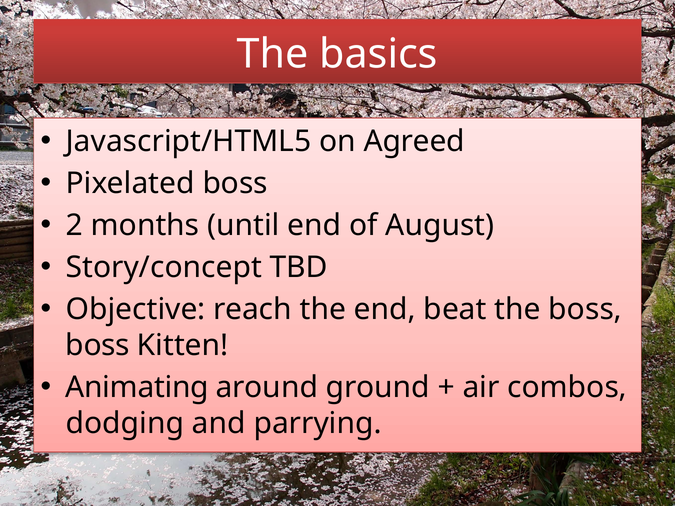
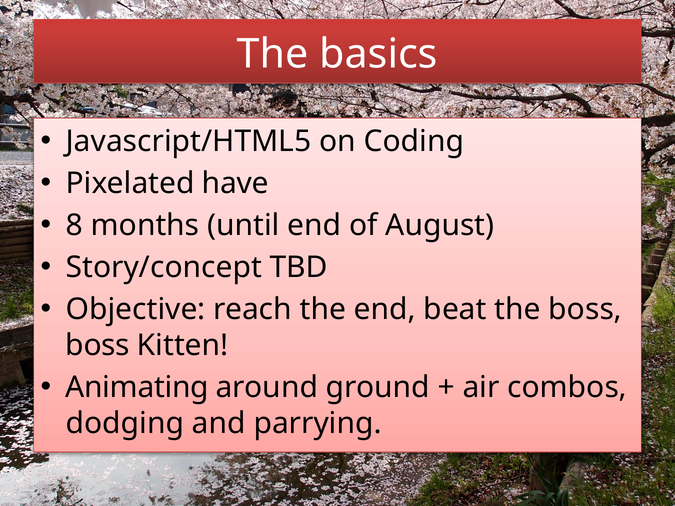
Agreed: Agreed -> Coding (414, 142)
Pixelated boss: boss -> have (235, 184)
2: 2 -> 8 (74, 226)
